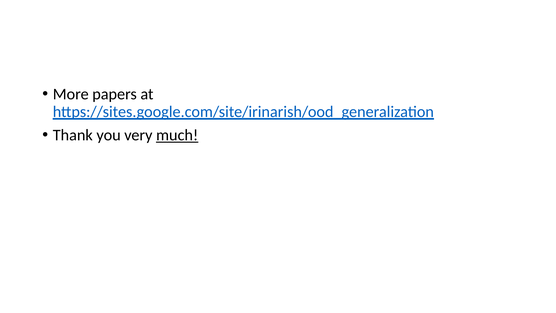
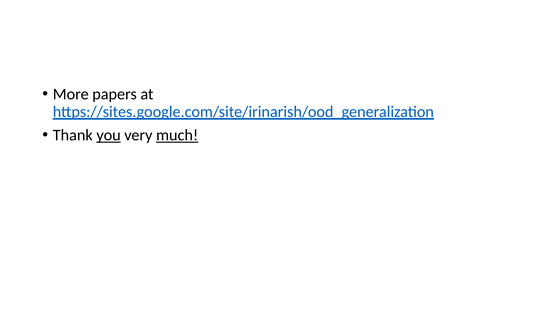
you underline: none -> present (109, 135)
